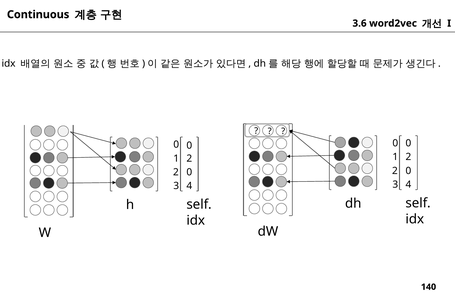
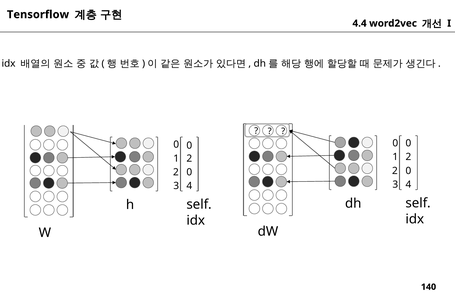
Continuous: Continuous -> Tensorflow (38, 15)
3.6: 3.6 -> 4.4 (360, 23)
